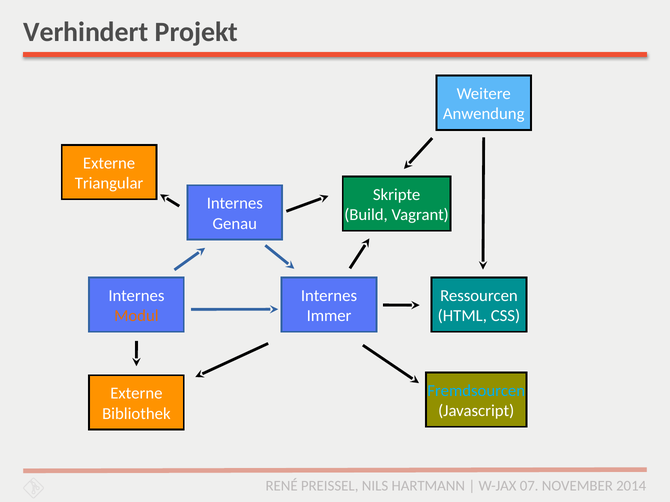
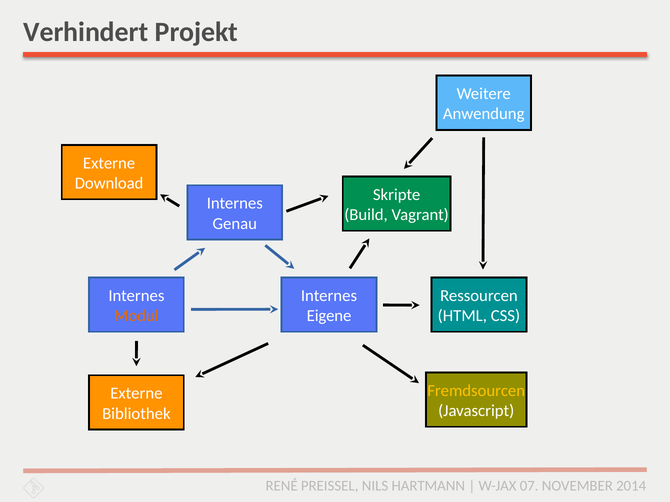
Triangular: Triangular -> Download (109, 184)
Immer: Immer -> Eigene (329, 316)
Fremdsourcen colour: light blue -> yellow (476, 391)
